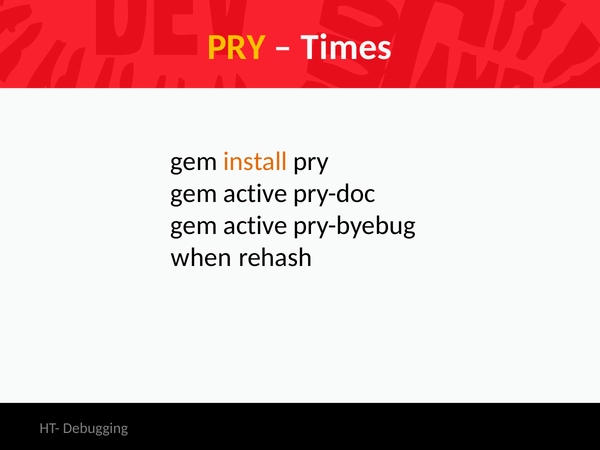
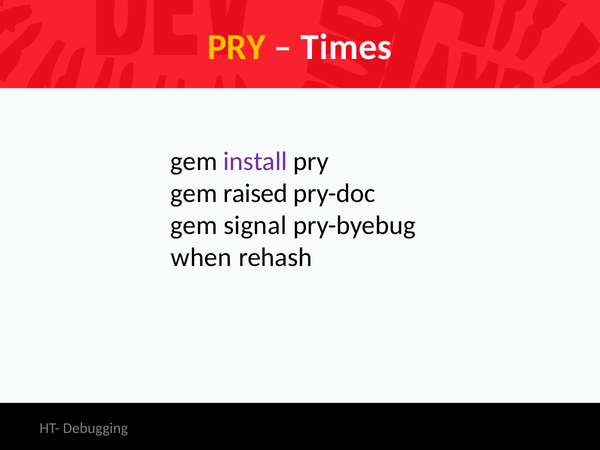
install colour: orange -> purple (255, 162)
active: active -> raised (255, 194)
active: active -> signal (255, 226)
